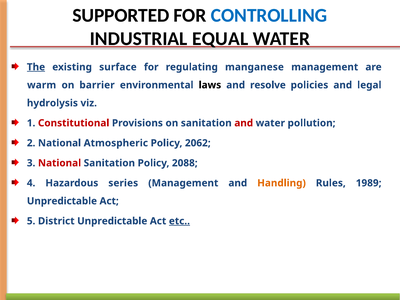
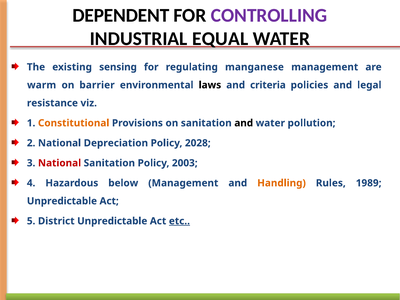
SUPPORTED: SUPPORTED -> DEPENDENT (121, 15)
CONTROLLING colour: blue -> purple (269, 15)
The underline: present -> none (36, 67)
surface: surface -> sensing (118, 67)
resolve: resolve -> criteria (268, 85)
hydrolysis: hydrolysis -> resistance (52, 103)
Constitutional colour: red -> orange (74, 123)
and colour: red -> black (244, 123)
Atmospheric: Atmospheric -> Depreciation (116, 143)
2062: 2062 -> 2028 (198, 143)
2088: 2088 -> 2003 (185, 163)
series: series -> below (123, 183)
